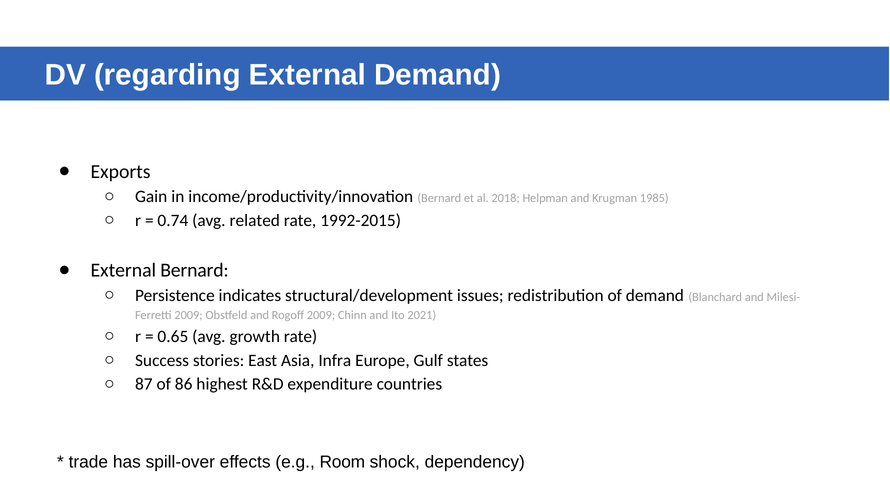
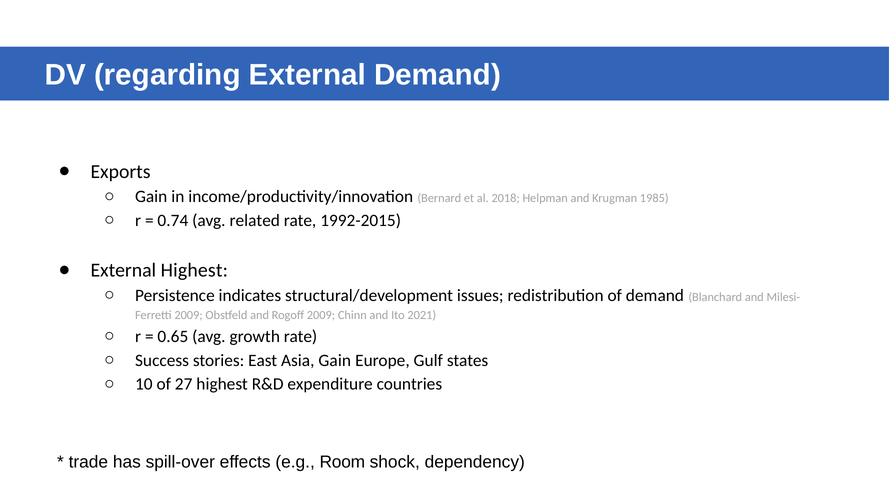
External Bernard: Bernard -> Highest (194, 270)
Asia Infra: Infra -> Gain (335, 360)
87: 87 -> 10 (144, 384)
86: 86 -> 27 (184, 384)
